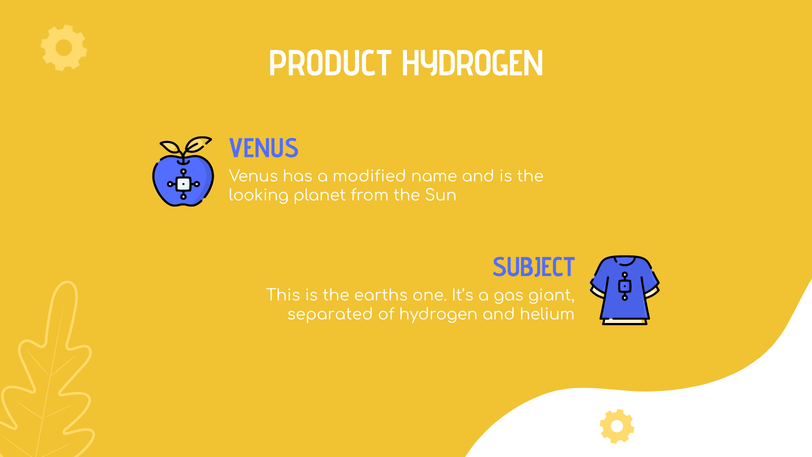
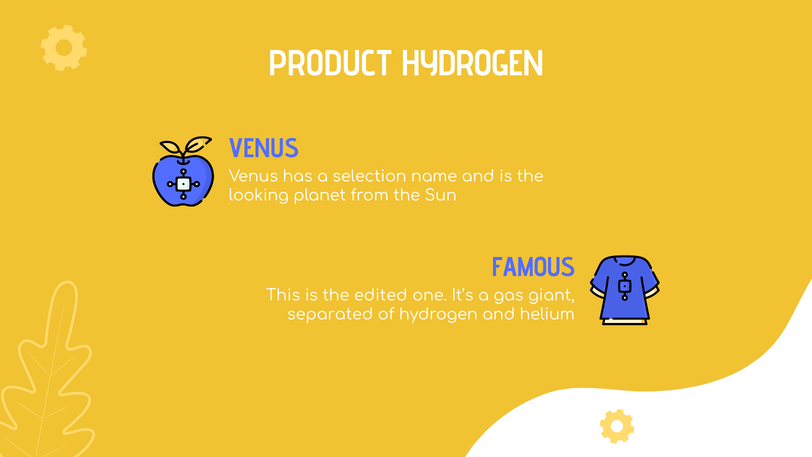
modified: modified -> selection (370, 177)
SUBJECT: SUBJECT -> FAMOUS (534, 267)
earths: earths -> edited (381, 295)
